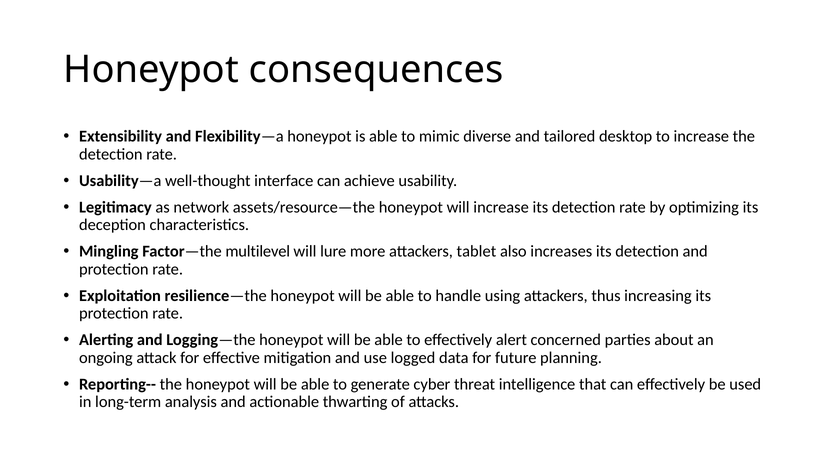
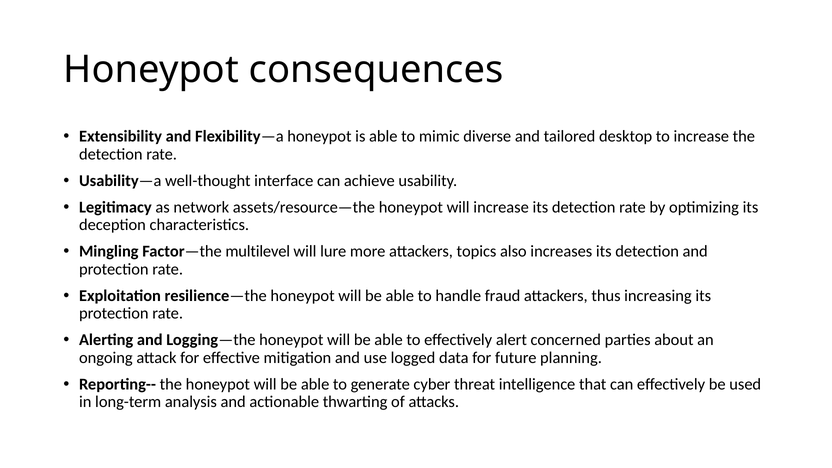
tablet: tablet -> topics (476, 251)
using: using -> fraud (503, 296)
